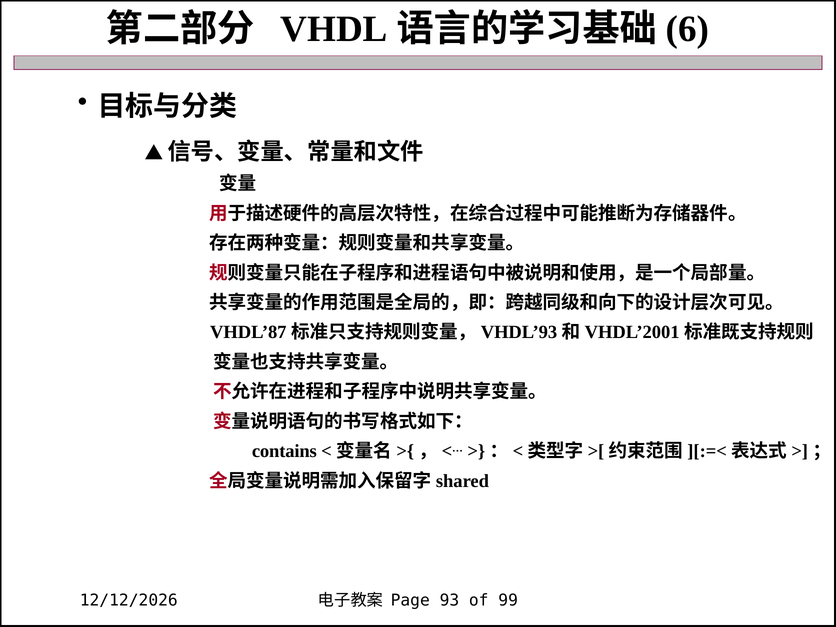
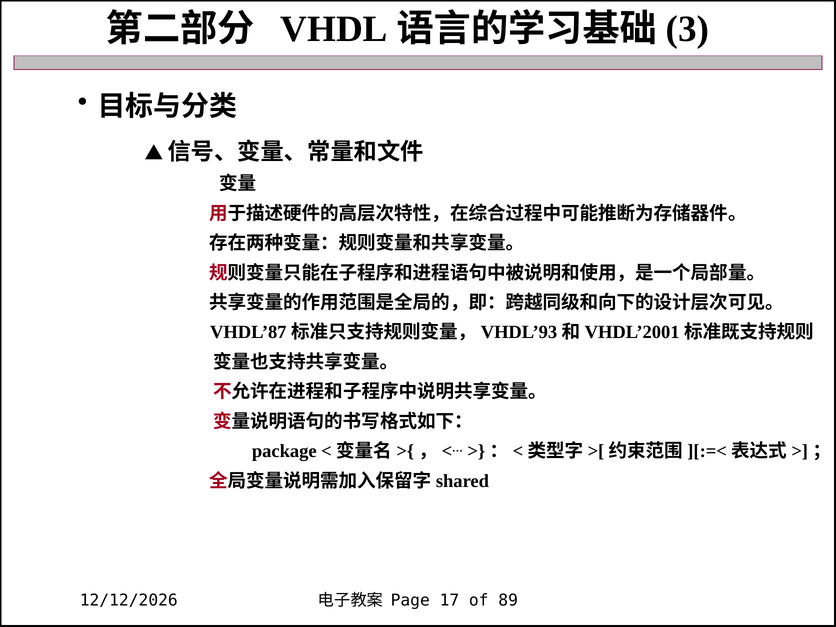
6: 6 -> 3 (687, 29)
contains: contains -> package (284, 451)
93: 93 -> 17 (449, 600)
99: 99 -> 89 (508, 600)
